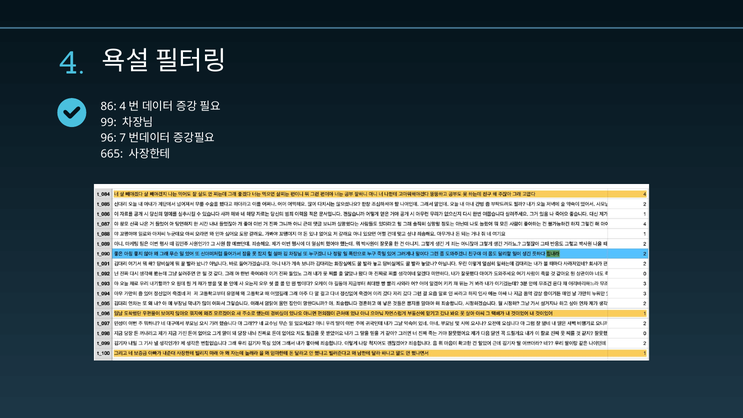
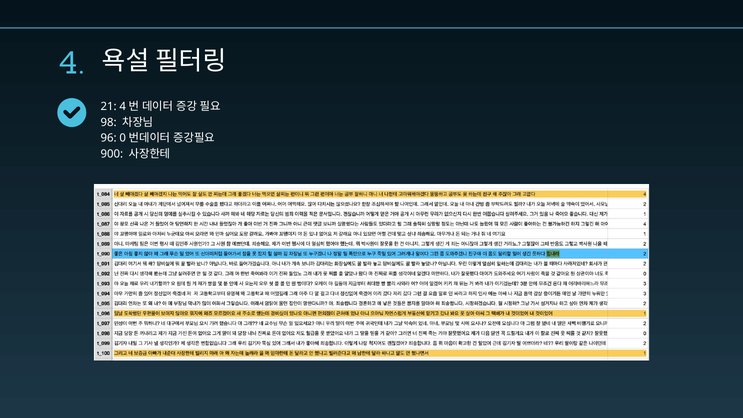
86: 86 -> 21 (109, 106)
99: 99 -> 98 (109, 122)
7: 7 -> 0 (123, 138)
665: 665 -> 900 (112, 154)
